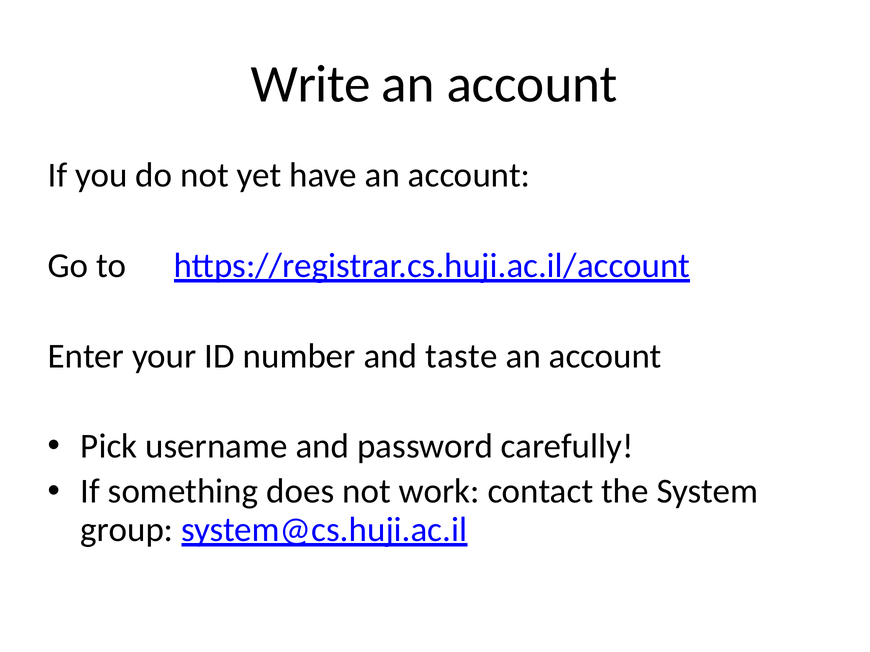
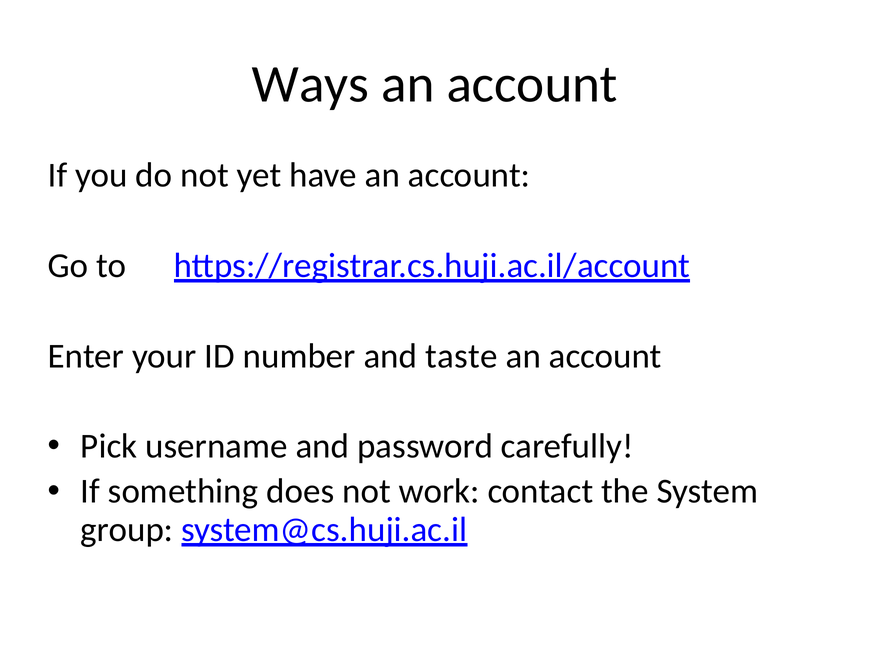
Write: Write -> Ways (311, 84)
